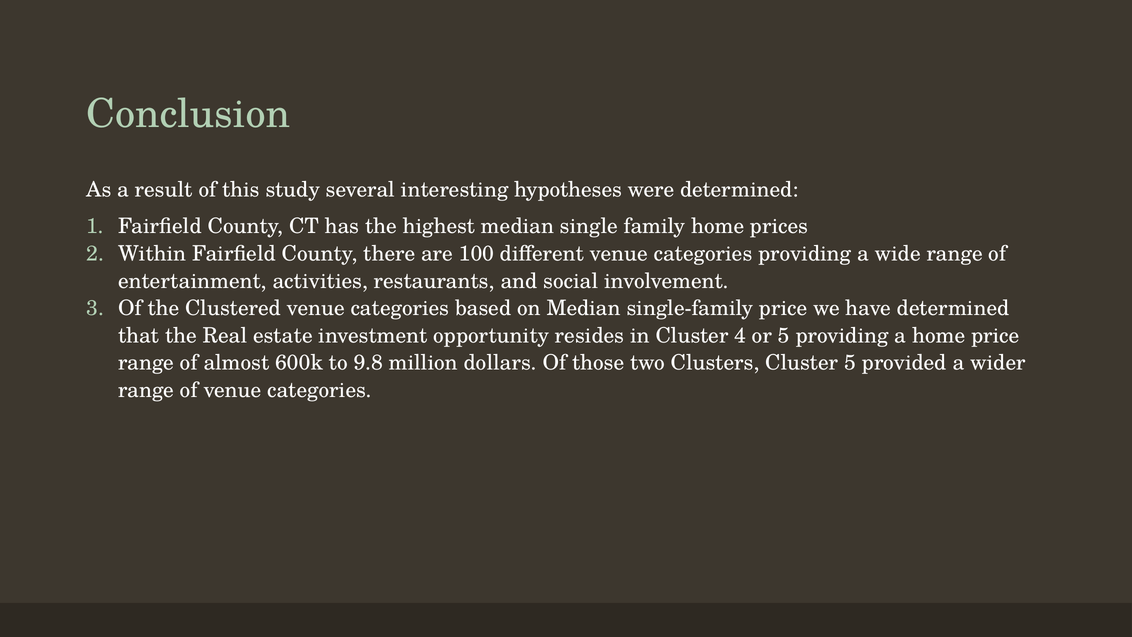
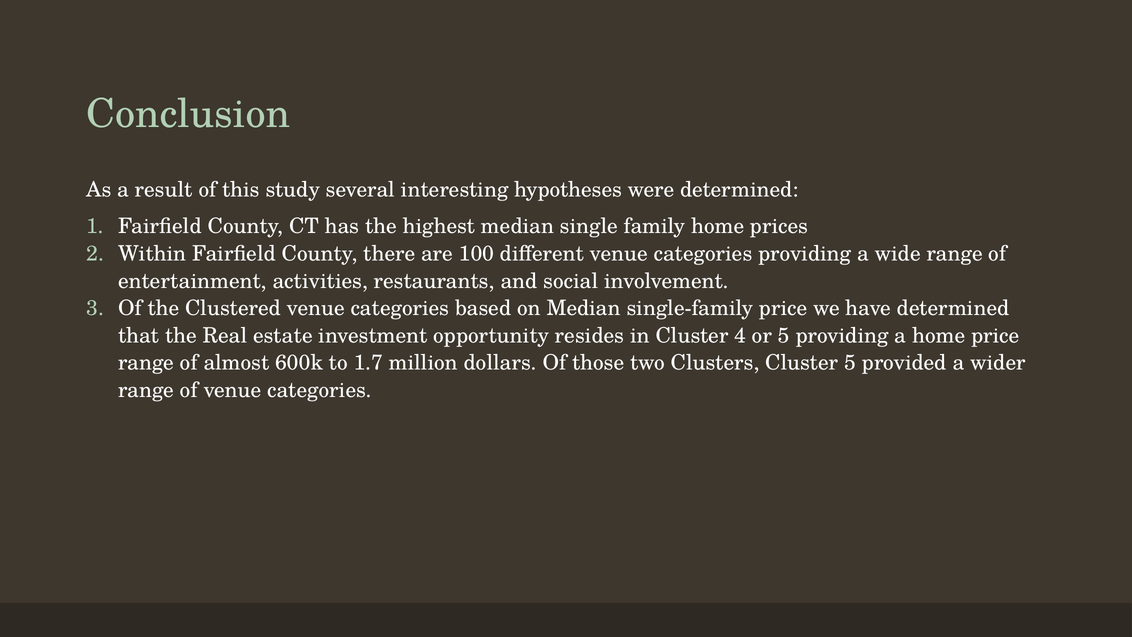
9.8: 9.8 -> 1.7 (368, 363)
